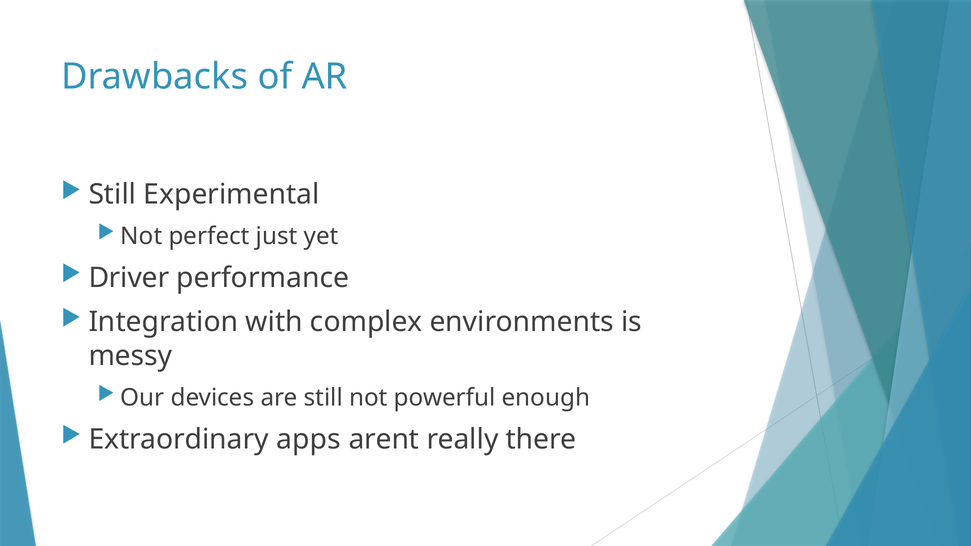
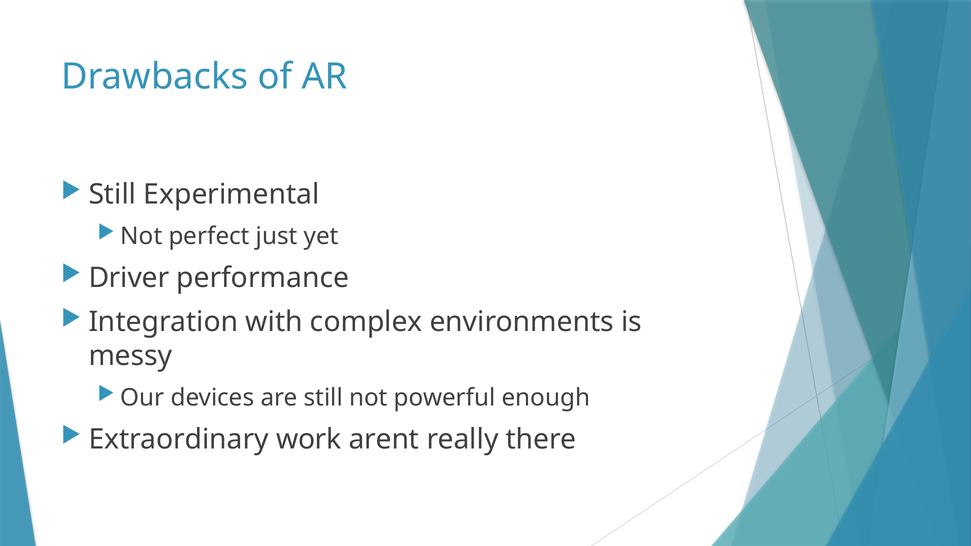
apps: apps -> work (309, 440)
